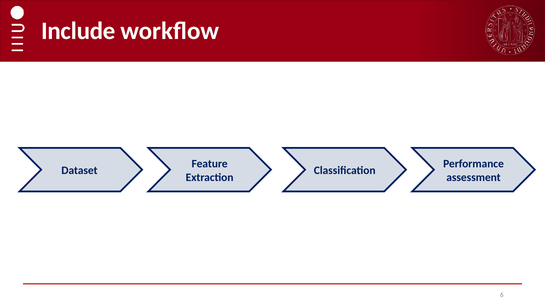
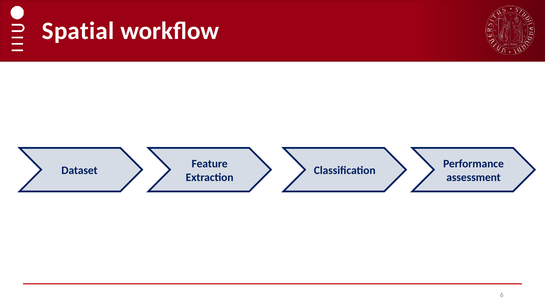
Include: Include -> Spatial (78, 31)
